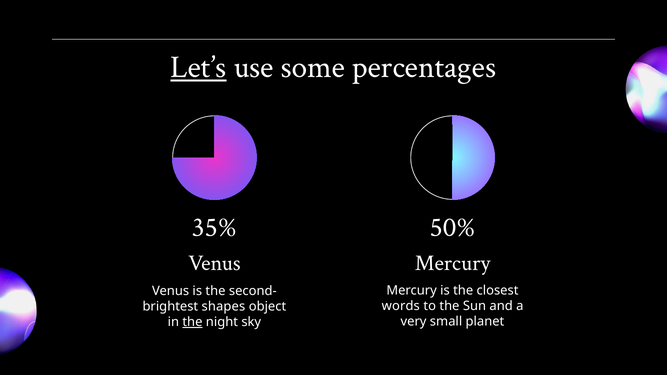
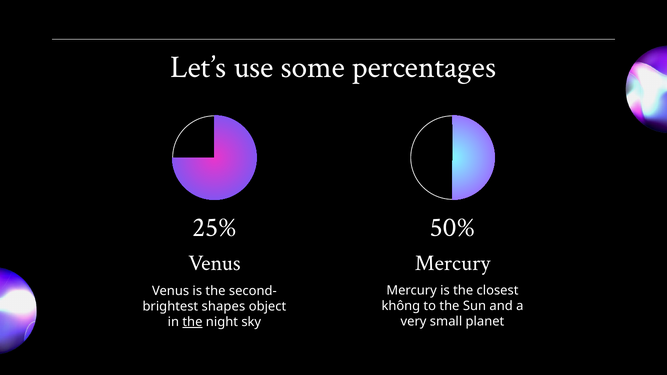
Let’s underline: present -> none (198, 67)
35%: 35% -> 25% (214, 227)
words: words -> không (401, 306)
